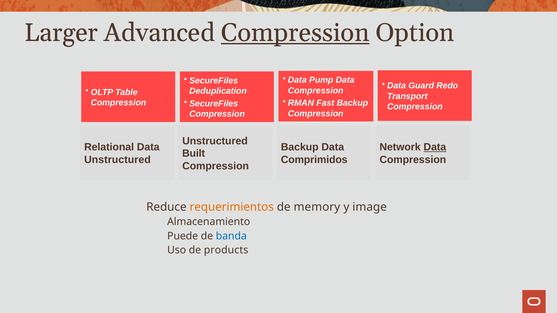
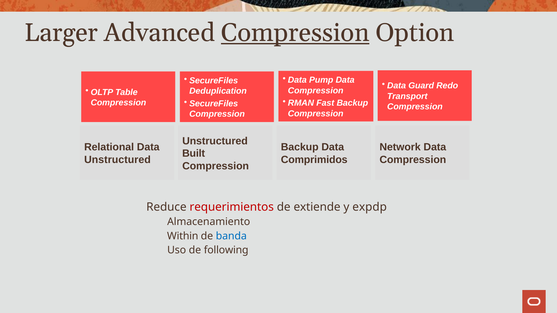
Data underline: present -> none (435, 147)
requerimientos colour: orange -> red (232, 207)
memory: memory -> extiende (317, 207)
image: image -> expdp (370, 207)
Puede: Puede -> Within (183, 236)
products: products -> following (226, 250)
